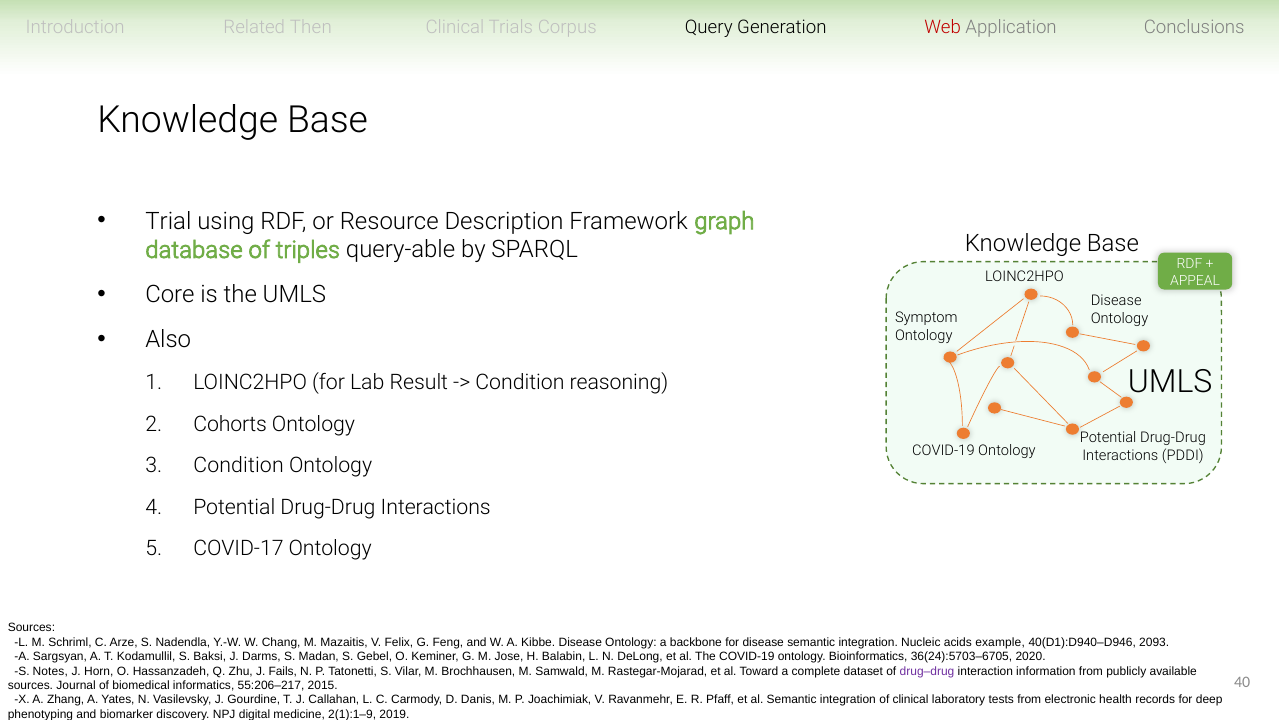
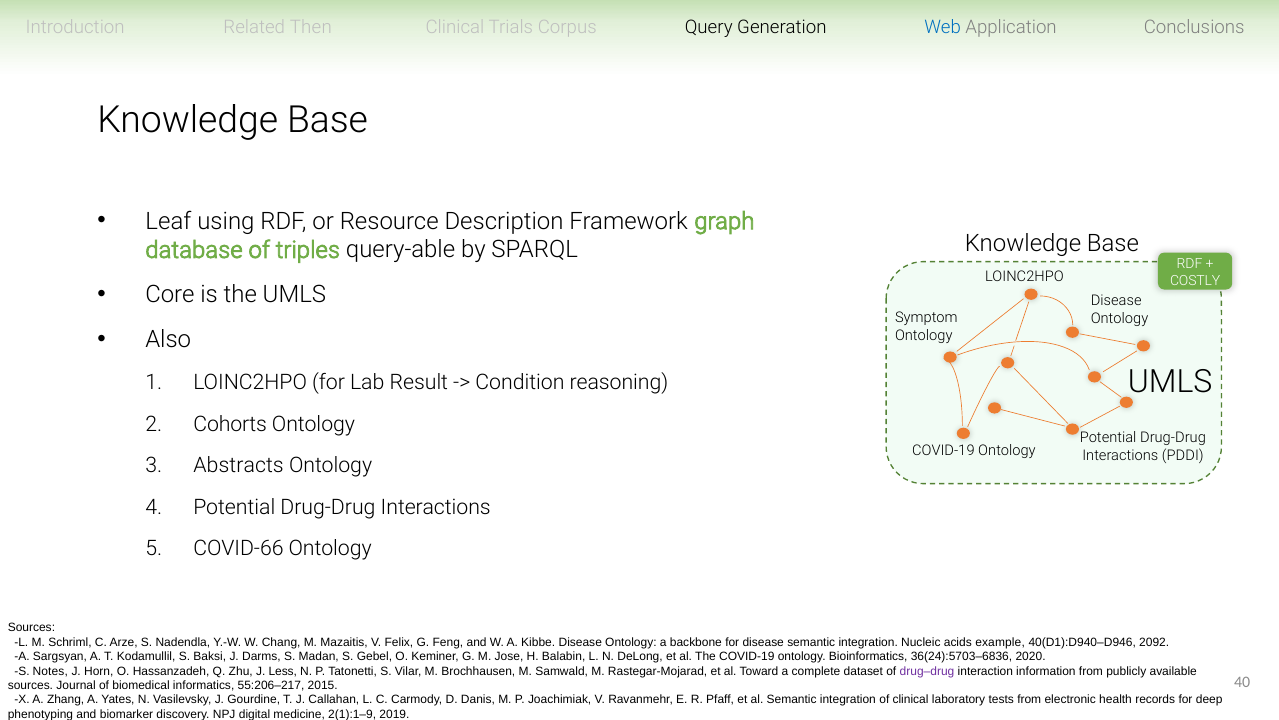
Web colour: red -> blue (943, 27)
Trial: Trial -> Leaf (168, 221)
APPEAL: APPEAL -> COSTLY (1195, 280)
Condition: Condition -> Abstracts (239, 465)
COVID-17: COVID-17 -> COVID-66 (238, 548)
2093: 2093 -> 2092 (1154, 642)
36(24):5703–6705: 36(24):5703–6705 -> 36(24):5703–6836 (962, 656)
Fails: Fails -> Less (283, 671)
